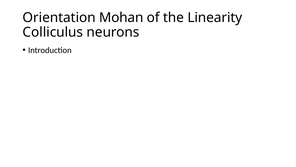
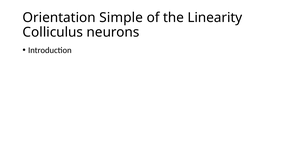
Mohan: Mohan -> Simple (121, 18)
